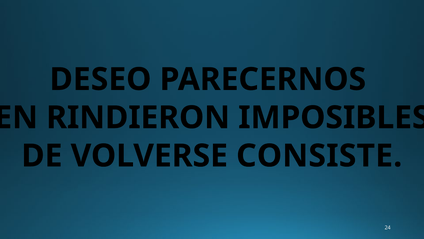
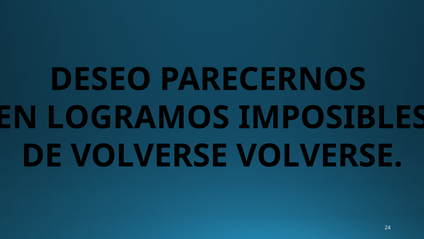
RINDIERON: RINDIERON -> LOGRAMOS (138, 117)
VOLVERSE CONSISTE: CONSISTE -> VOLVERSE (319, 156)
